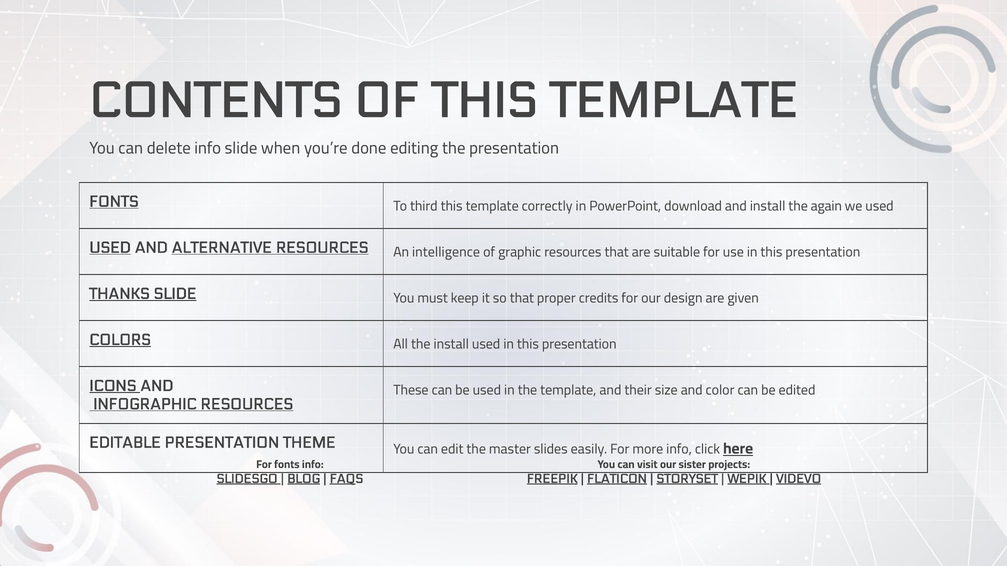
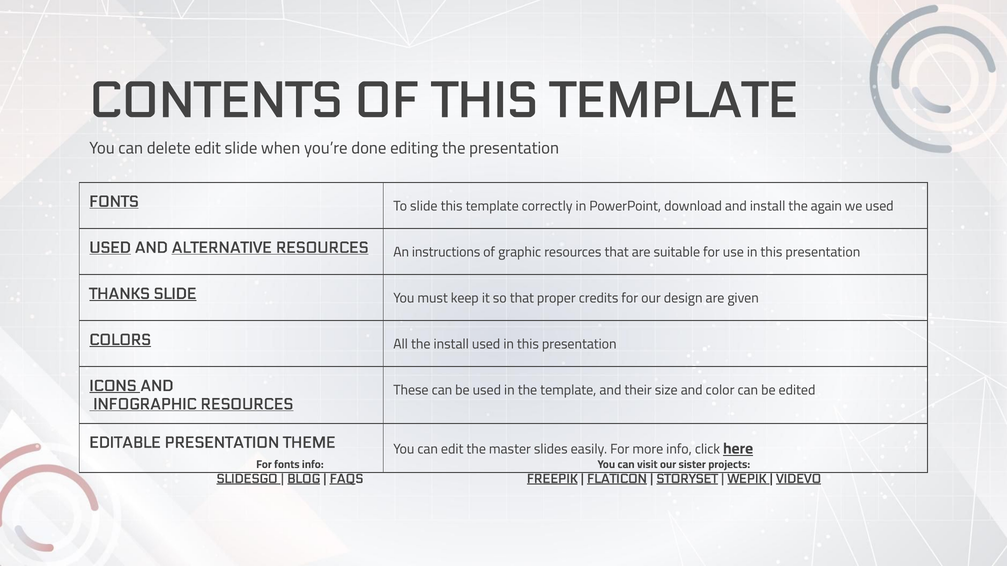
delete info: info -> edit (208, 148)
To third: third -> slide (424, 206)
intelligence: intelligence -> instructions (446, 252)
